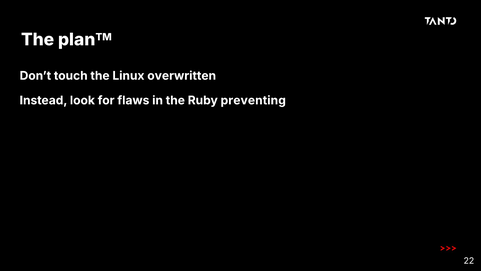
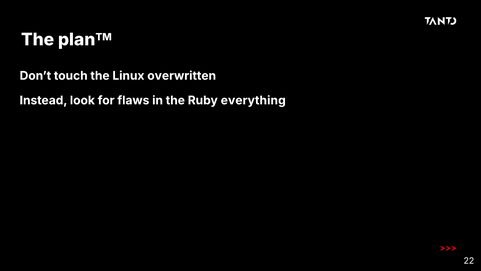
preventing: preventing -> everything (253, 100)
